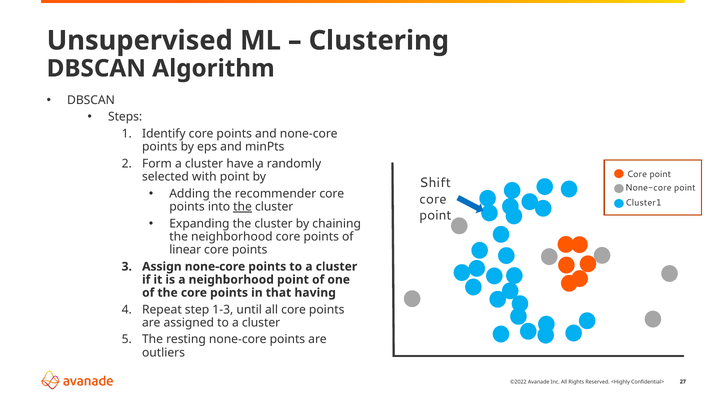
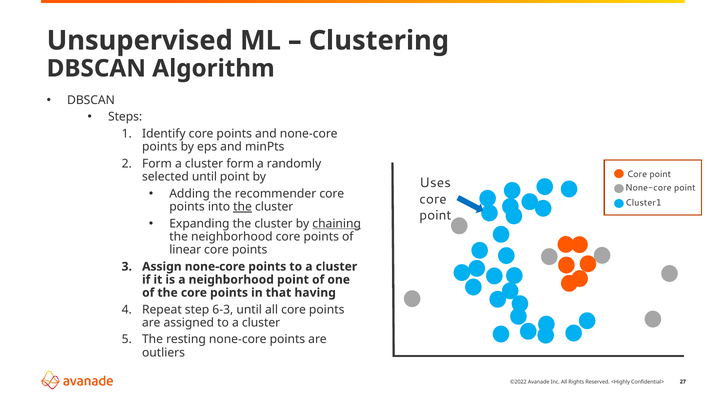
cluster have: have -> form (240, 164)
selected with: with -> until (204, 177)
Shift: Shift -> Uses (435, 183)
chaining underline: none -> present (337, 224)
1-3: 1-3 -> 6-3 (223, 310)
